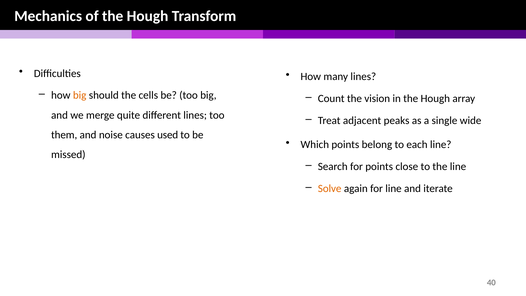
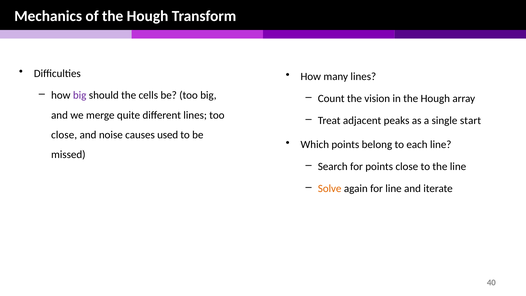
big colour: orange -> purple (80, 95)
wide: wide -> start (470, 120)
them: them -> close (64, 135)
